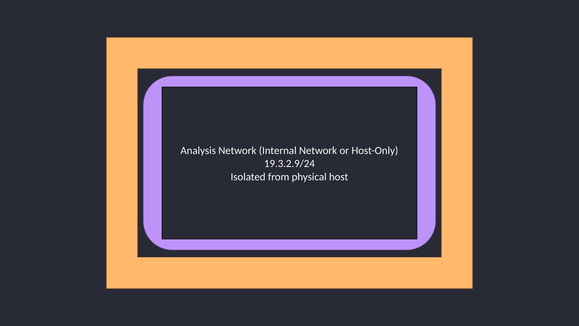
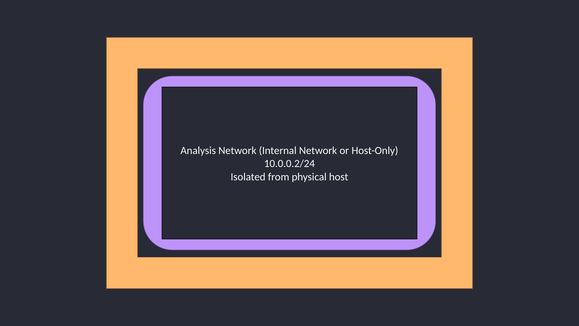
19.3.2.9/24: 19.3.2.9/24 -> 10.0.0.2/24 (289, 164)
